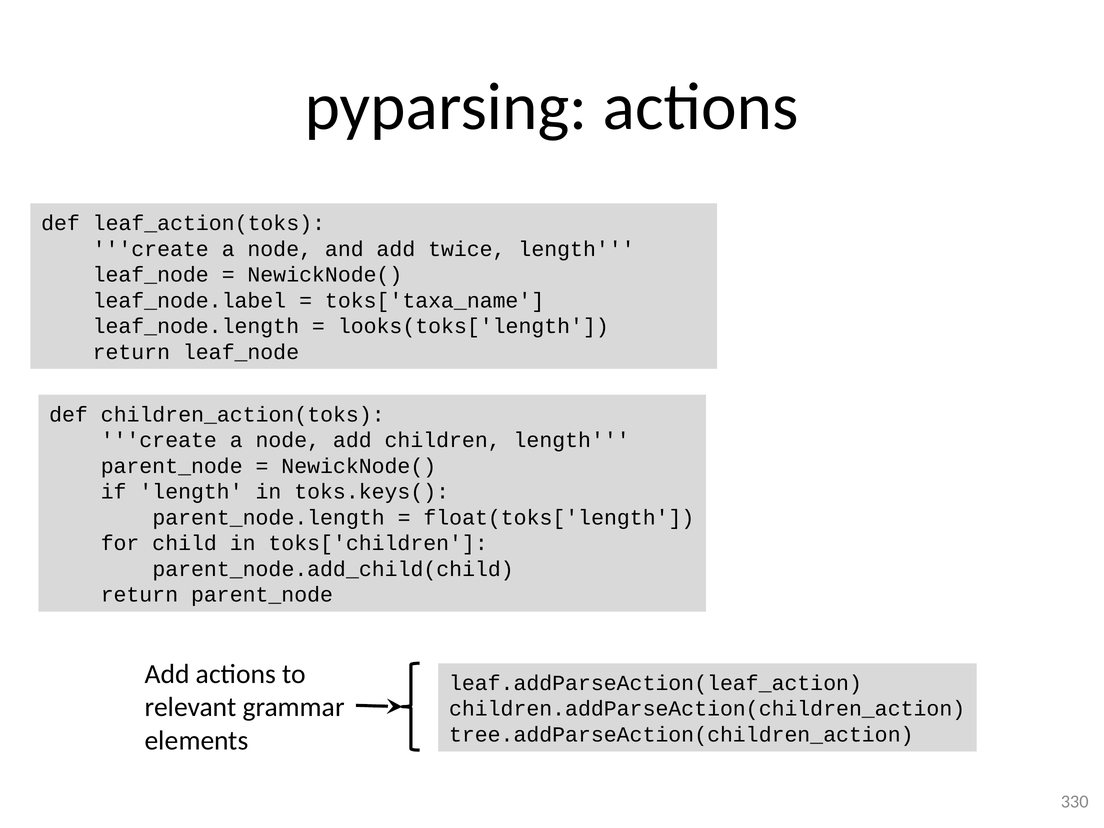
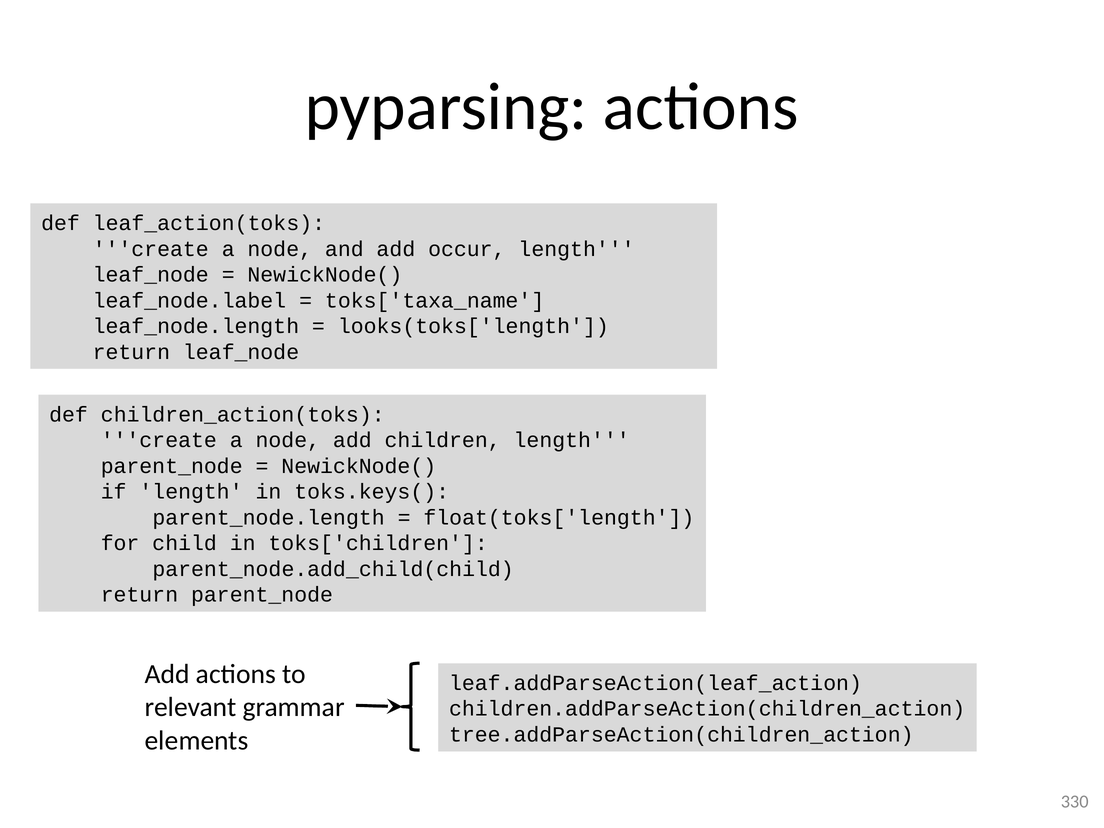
twice: twice -> occur (467, 249)
